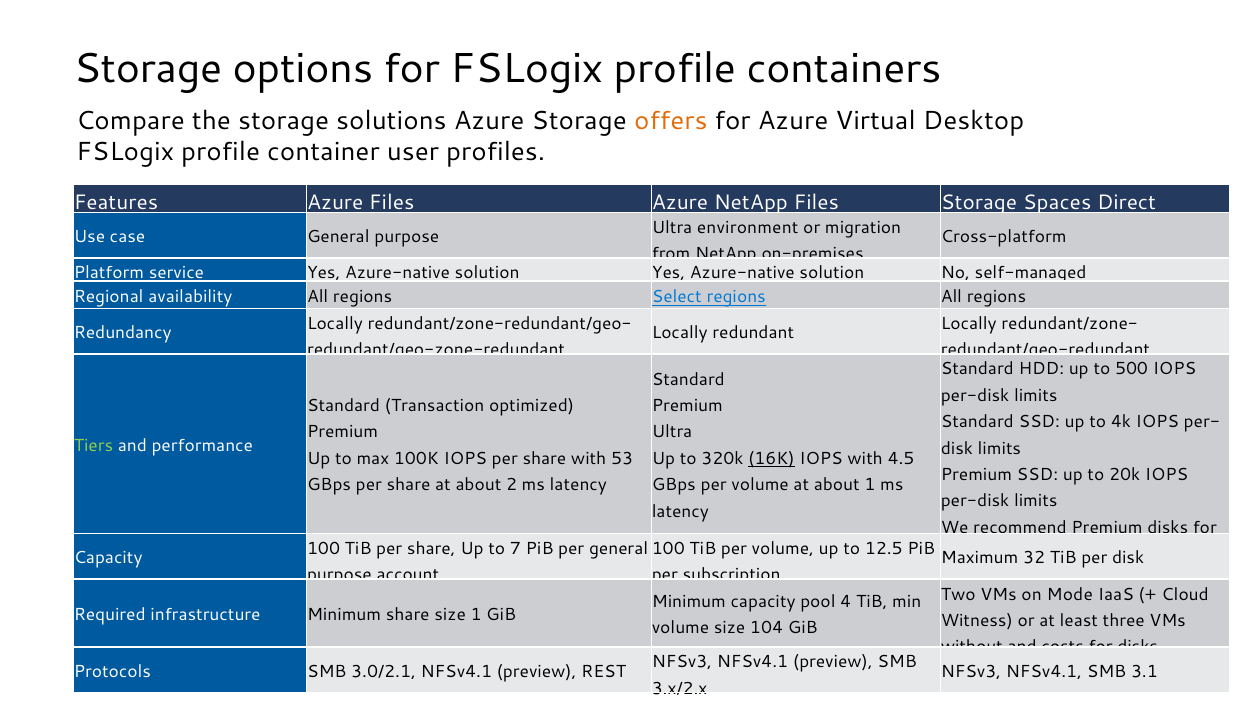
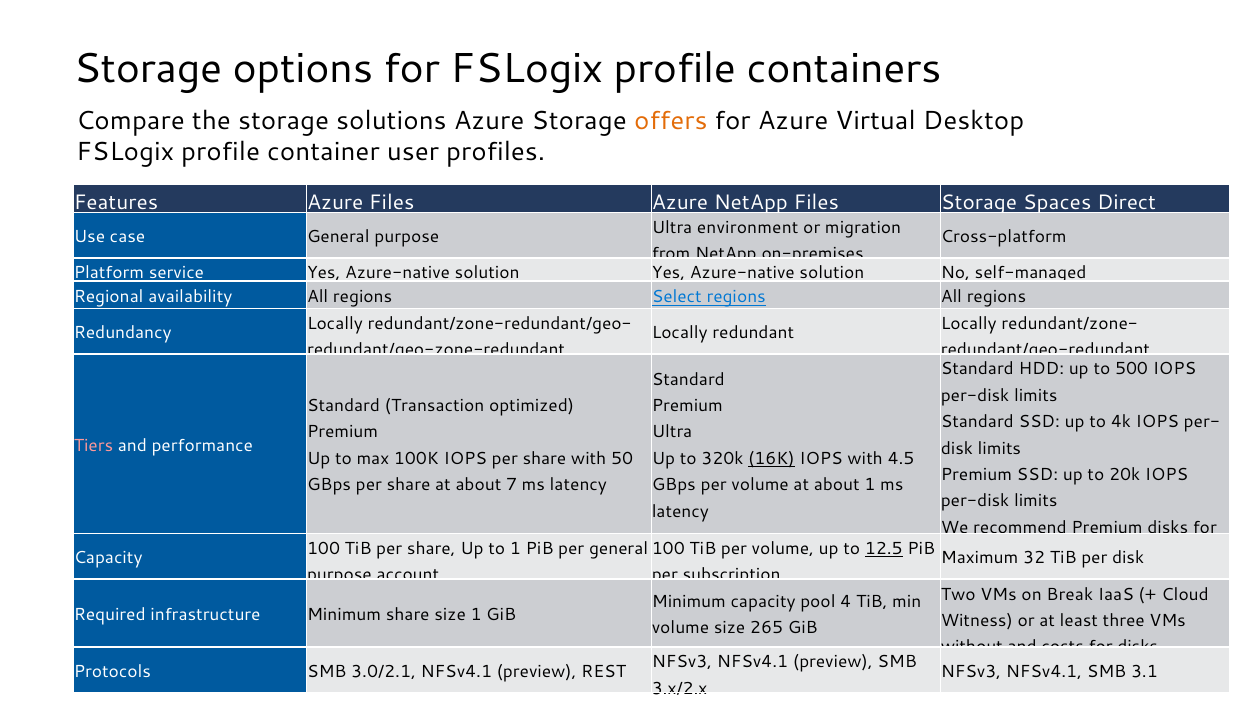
Tiers colour: light green -> pink (93, 445)
53: 53 -> 50 (622, 459)
2: 2 -> 7 (512, 485)
to 7: 7 -> 1 (516, 549)
12.5 underline: none -> present (884, 549)
Mode: Mode -> Break (1070, 594)
104: 104 -> 265 (767, 628)
